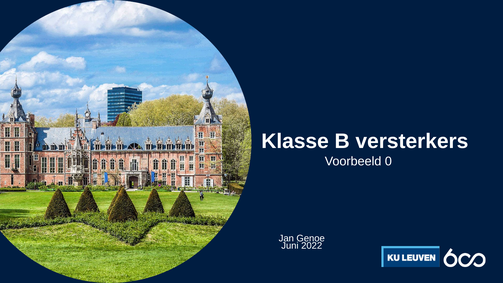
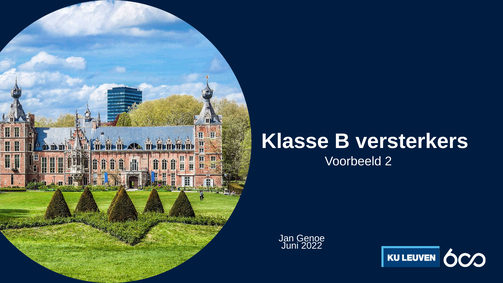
0: 0 -> 2 (388, 161)
